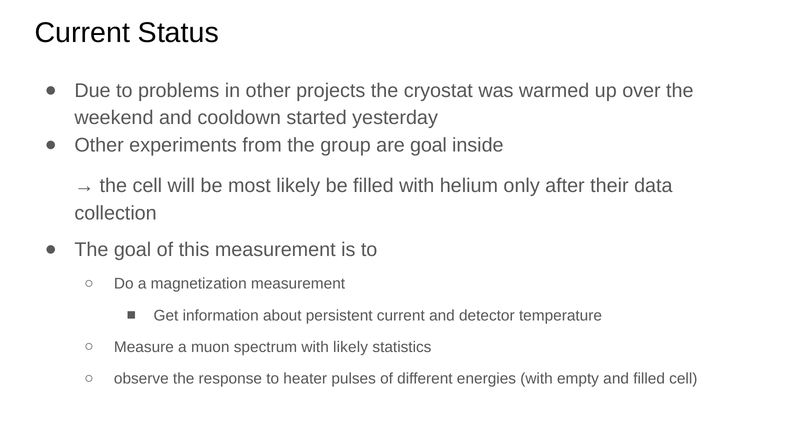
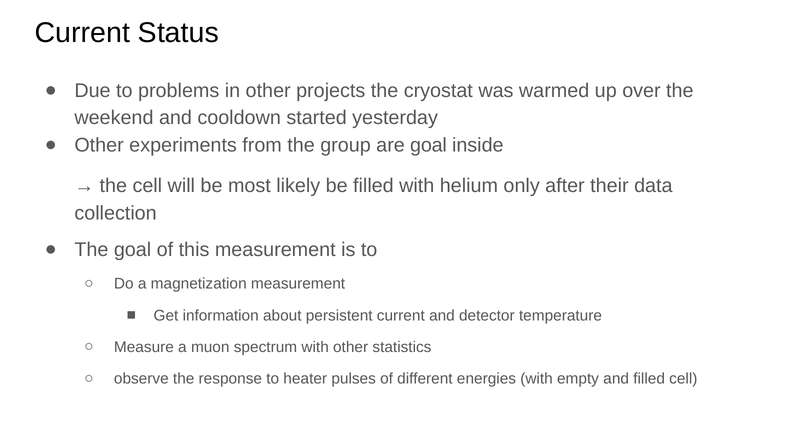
with likely: likely -> other (351, 347)
